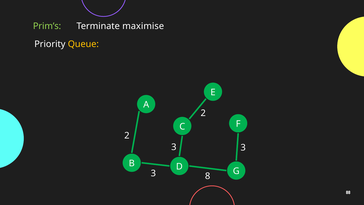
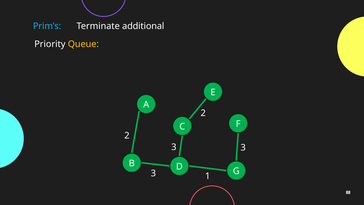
Prim’s colour: light green -> light blue (47, 26)
maximise: maximise -> additional (143, 26)
8: 8 -> 1 (208, 176)
